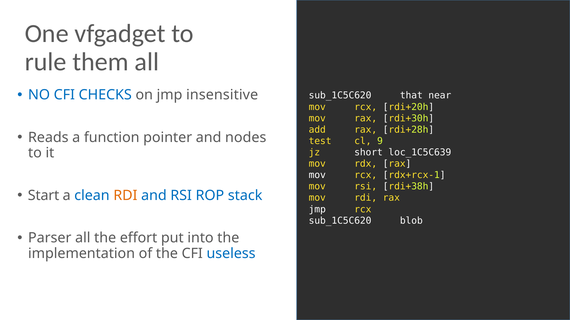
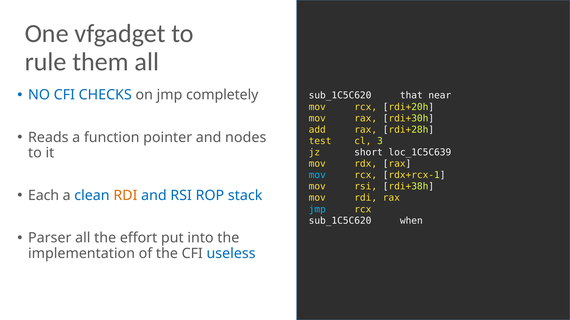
insensitive: insensitive -> completely (222, 95)
9: 9 -> 3 (380, 141)
mov colour: white -> light blue (317, 175)
Start: Start -> Each (44, 196)
jmp colour: white -> light blue (317, 210)
blob: blob -> when (411, 221)
